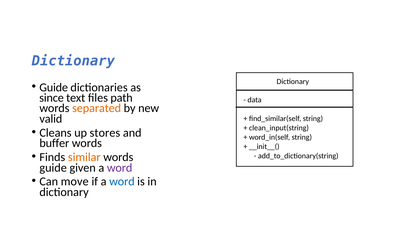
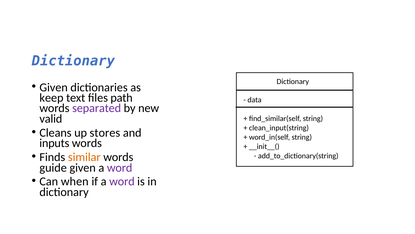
Guide: Guide -> Given (54, 87)
since: since -> keep (51, 98)
separated colour: orange -> purple (97, 108)
buffer: buffer -> inputs (54, 143)
move: move -> when (75, 181)
word colour: blue -> purple (122, 181)
